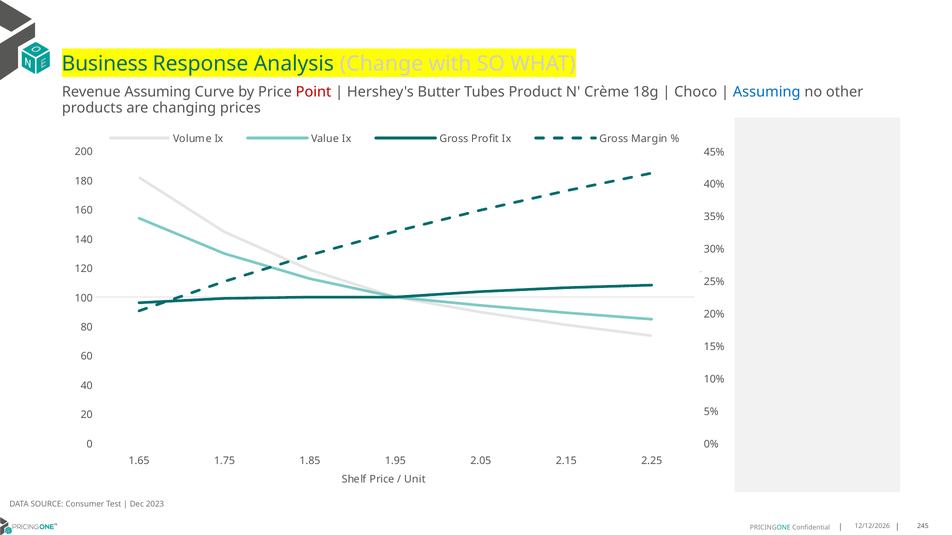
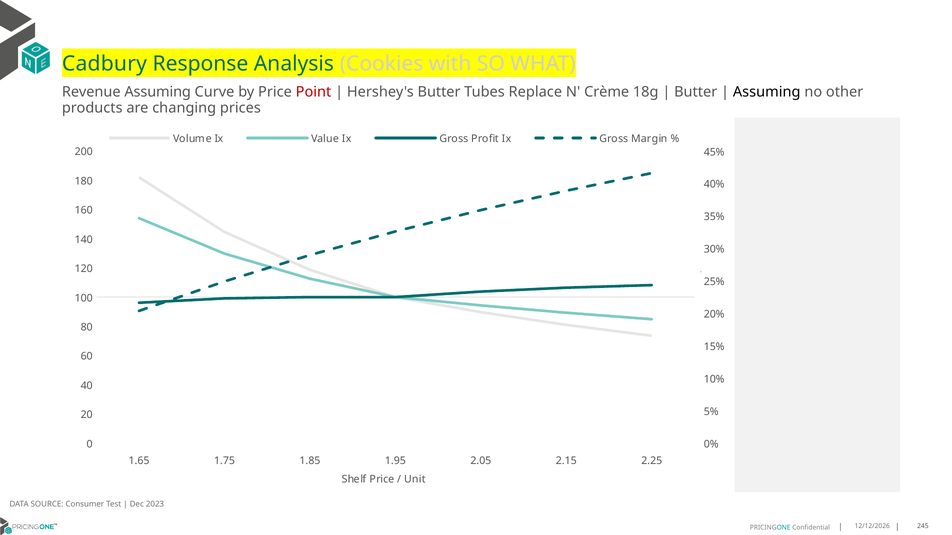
Business: Business -> Cadbury (104, 64)
Change: Change -> Cookies (382, 64)
Product: Product -> Replace (535, 92)
Choco: Choco -> Butter (696, 92)
Assuming colour: blue -> black (767, 92)
